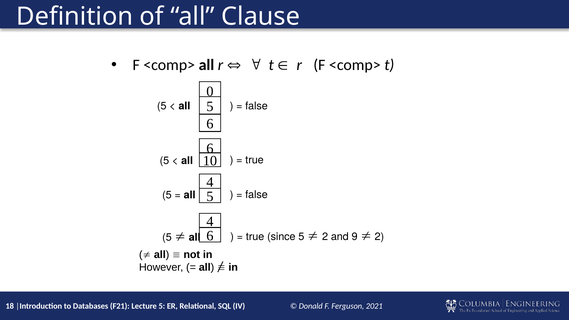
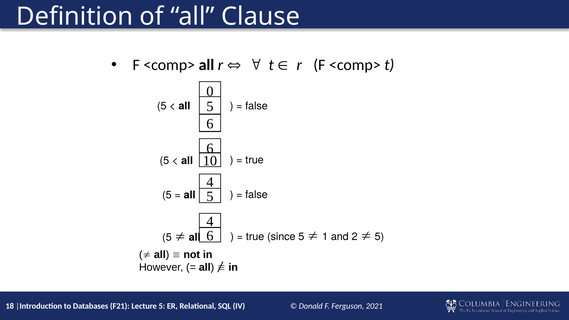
2: 2 -> 1 (325, 237)
9: 9 -> 2 (355, 237)
2: 2 -> 5 (379, 237)
